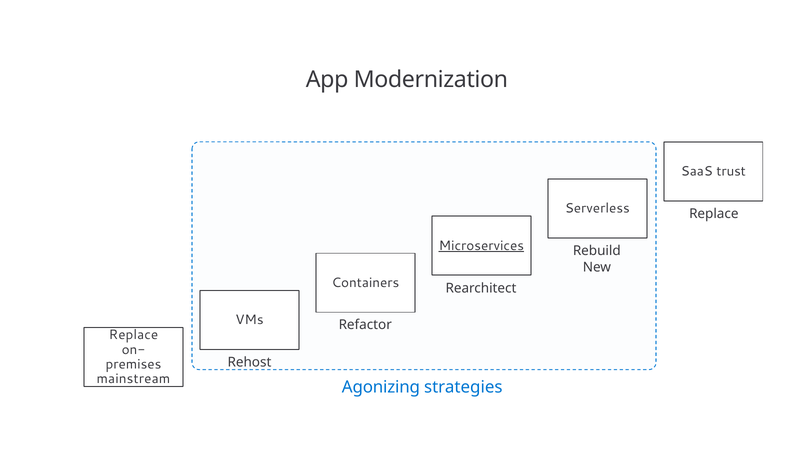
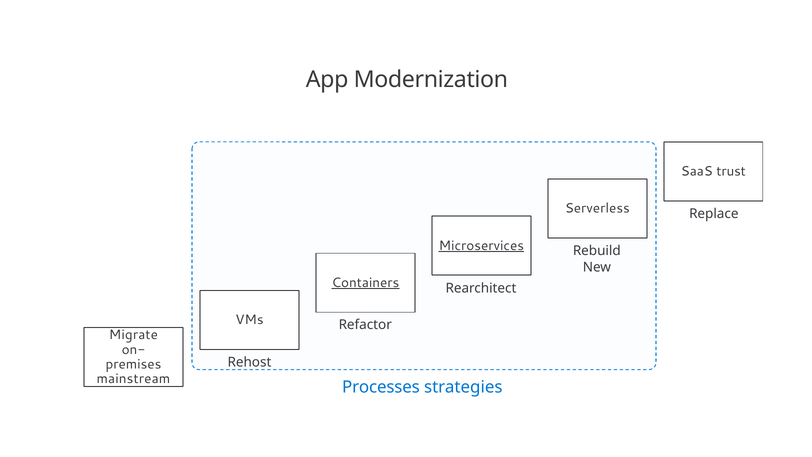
Containers underline: none -> present (365, 283)
Replace: Replace -> Migrate (133, 335)
Agonizing: Agonizing -> Processes (381, 387)
